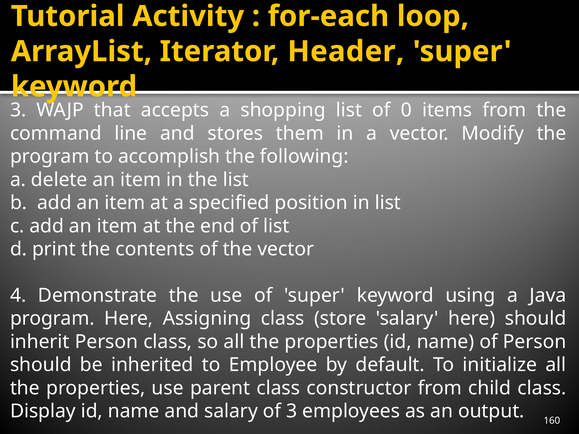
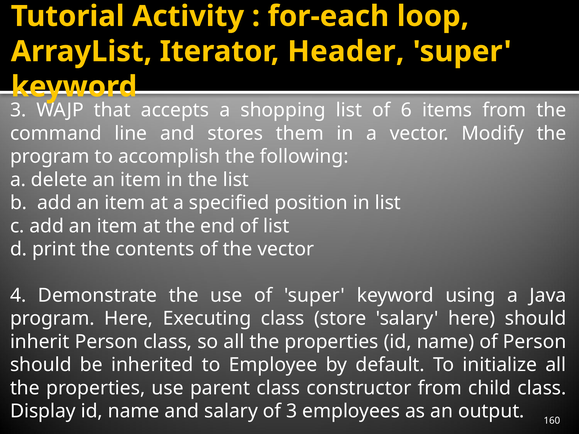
0: 0 -> 6 (406, 110)
Assigning: Assigning -> Executing (207, 319)
